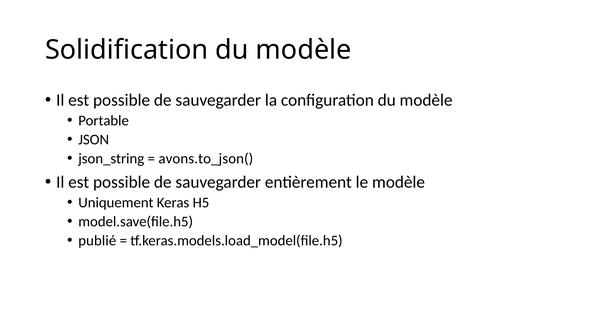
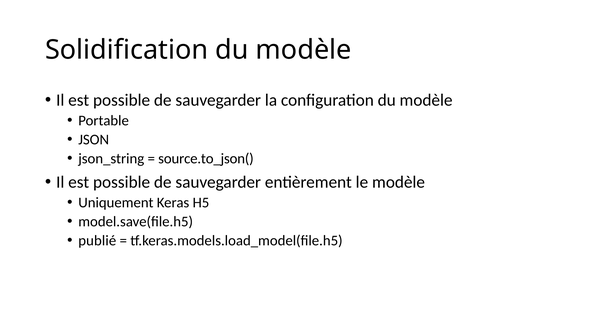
avons.to_json(: avons.to_json( -> source.to_json( (206, 158)
